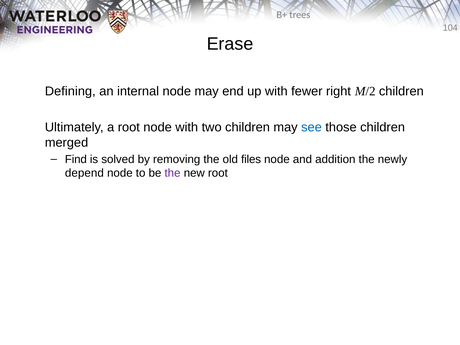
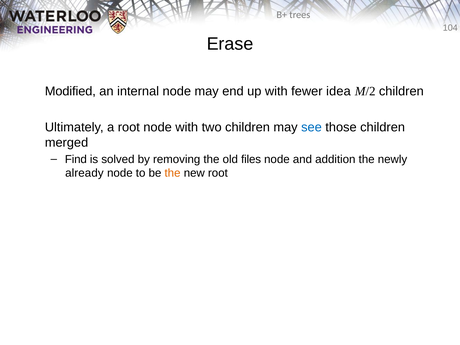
Defining: Defining -> Modified (70, 91)
right: right -> idea (338, 91)
depend: depend -> already (84, 173)
the colour: purple -> orange (173, 173)
